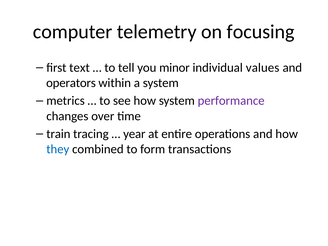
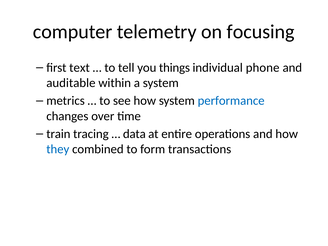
minor: minor -> things (174, 68)
values: values -> phone (263, 68)
operators: operators -> auditable (71, 83)
performance colour: purple -> blue (231, 101)
year: year -> data (134, 134)
